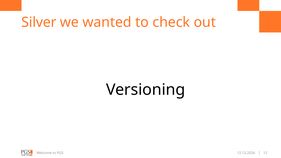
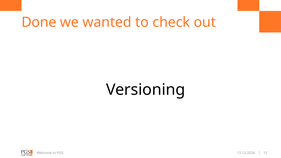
Silver: Silver -> Done (39, 22)
